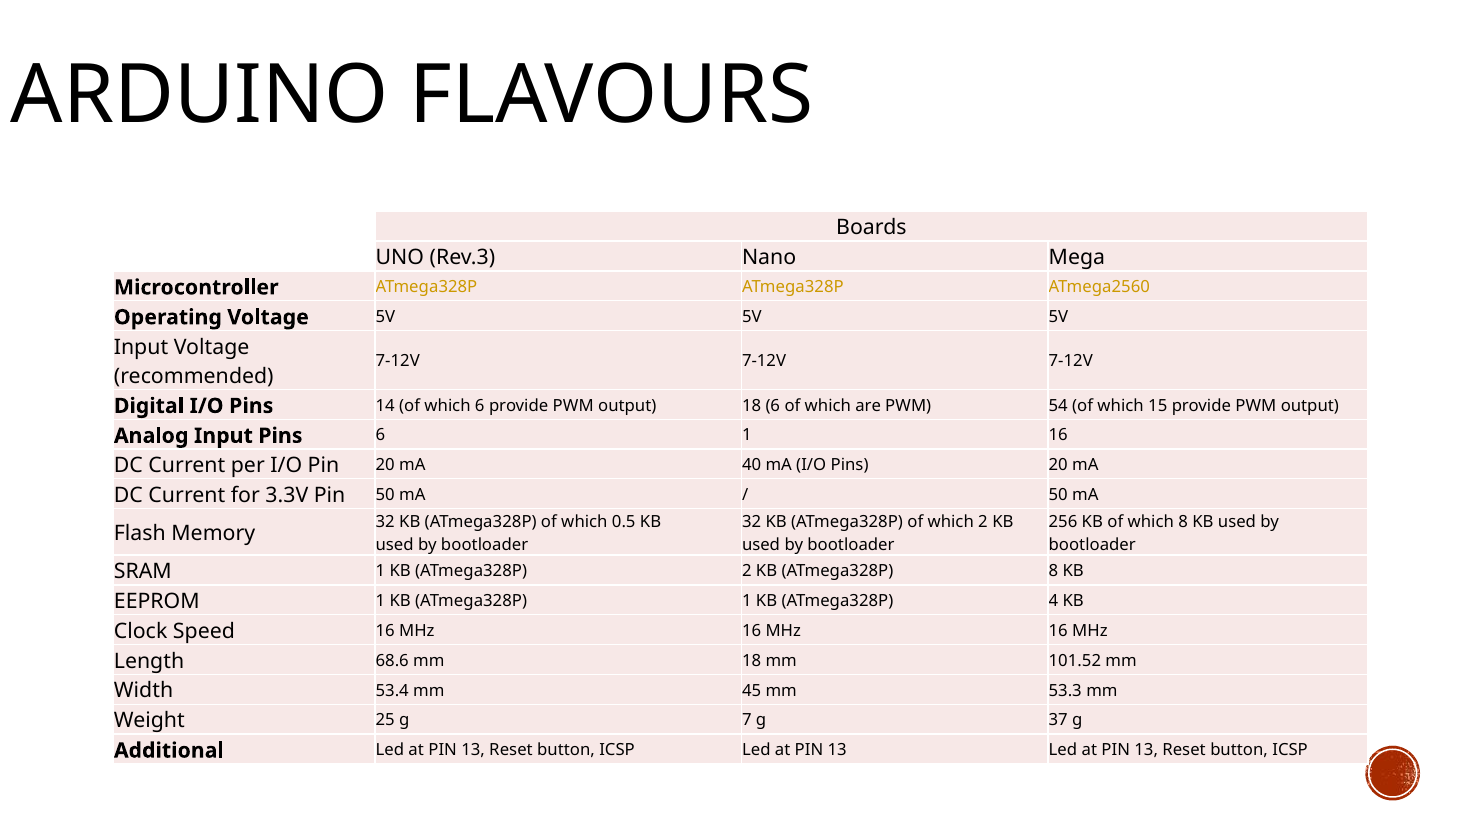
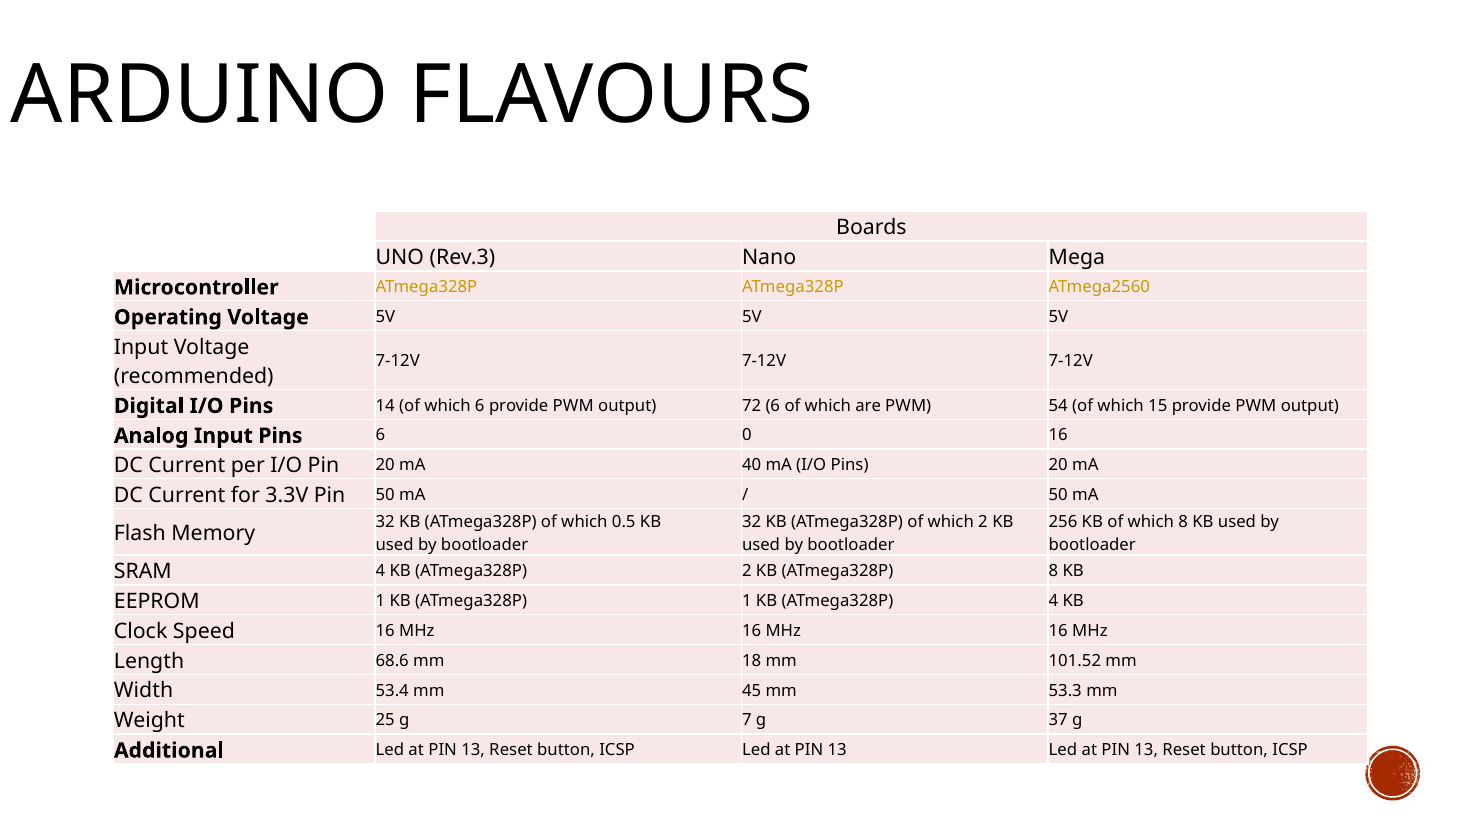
output 18: 18 -> 72 (752, 406)
6 1: 1 -> 0 (747, 436)
1: 1 -> 4 (380, 572)
